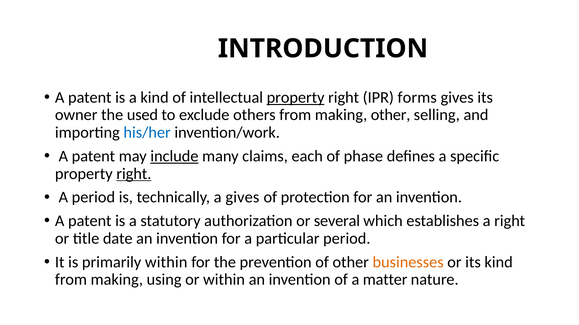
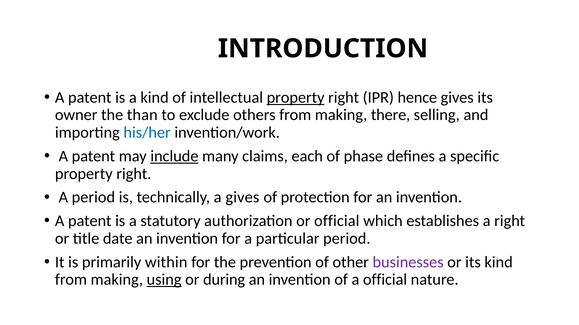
forms: forms -> hence (417, 98)
used: used -> than (142, 115)
making other: other -> there (391, 115)
right underline: present -> none (134, 174)
or several: several -> official (337, 221)
businesses colour: orange -> purple (408, 263)
using underline: none -> present (164, 280)
or within: within -> during (224, 280)
a matter: matter -> official (385, 280)
